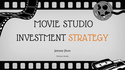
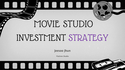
STRATEGY colour: orange -> purple (88, 38)
